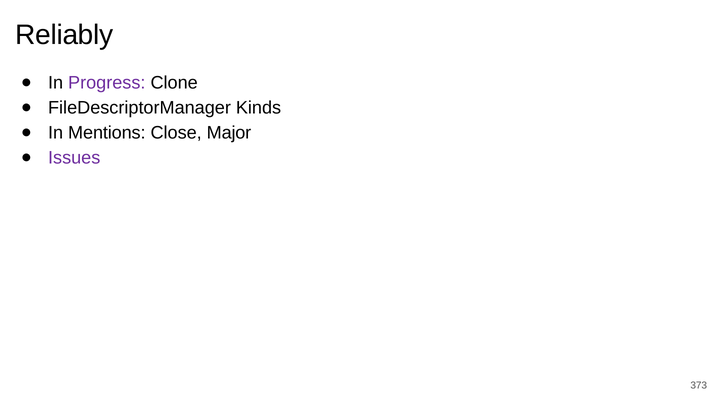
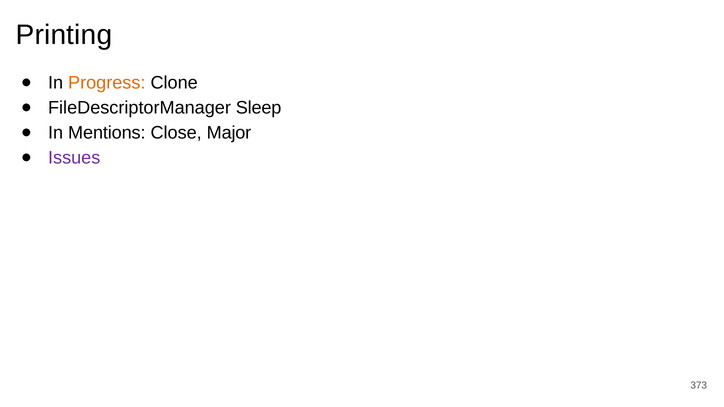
Reliably: Reliably -> Printing (64, 35)
Progress colour: purple -> orange (107, 83)
Kinds: Kinds -> Sleep (259, 108)
